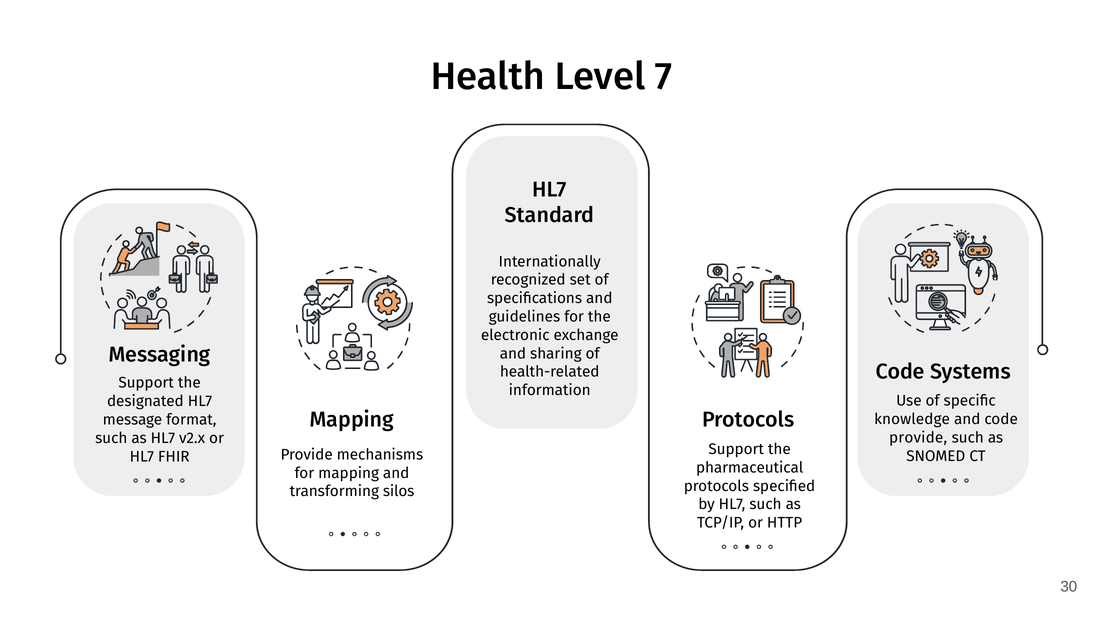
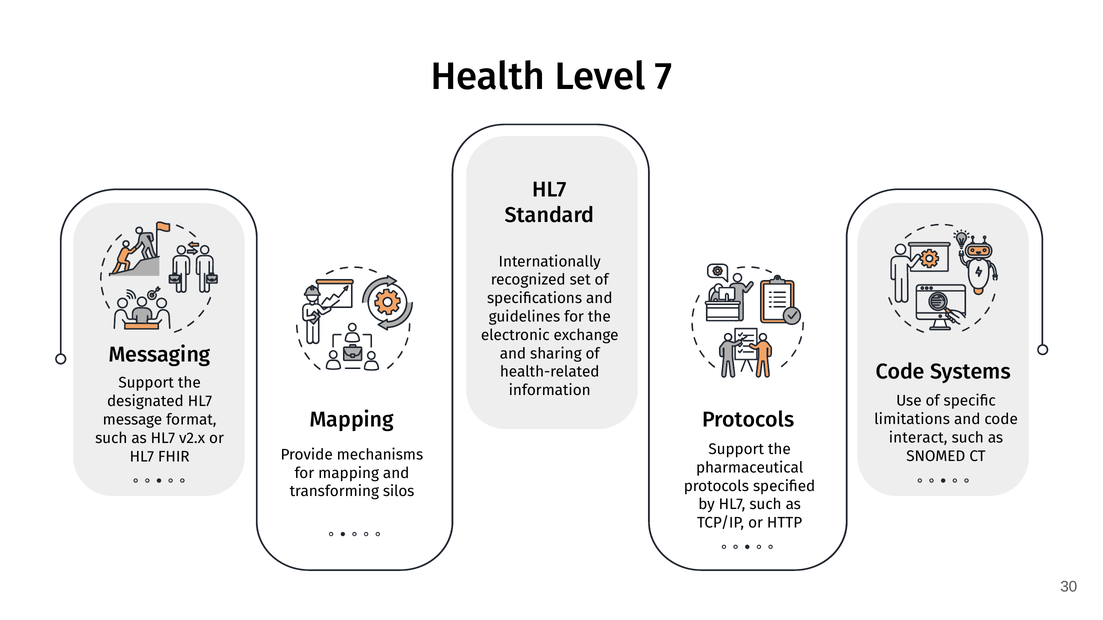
knowledge: knowledge -> limitations (912, 420)
provide: provide -> interact (918, 438)
